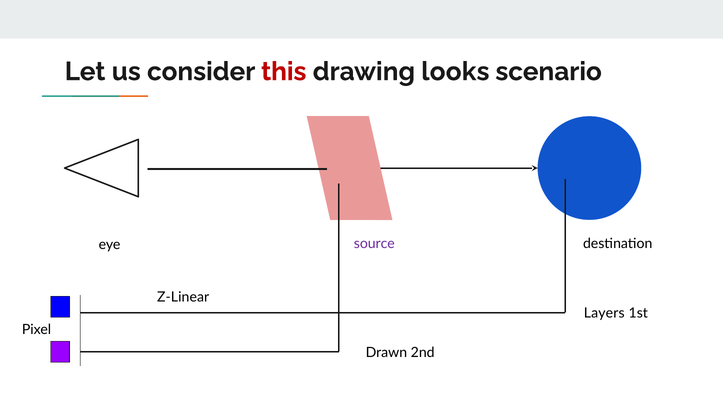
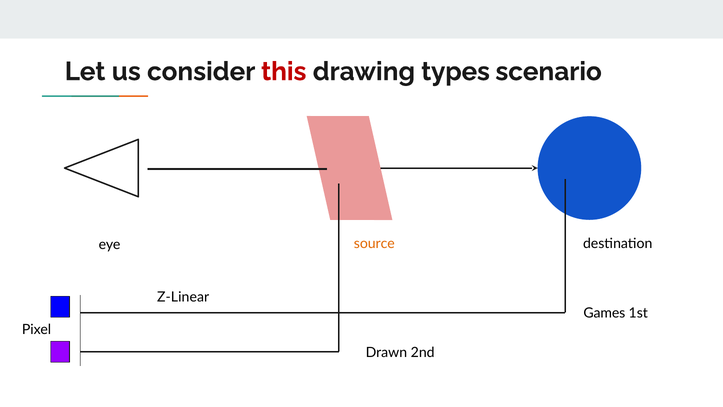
looks: looks -> types (456, 71)
source colour: purple -> orange (374, 243)
Layers: Layers -> Games (604, 313)
